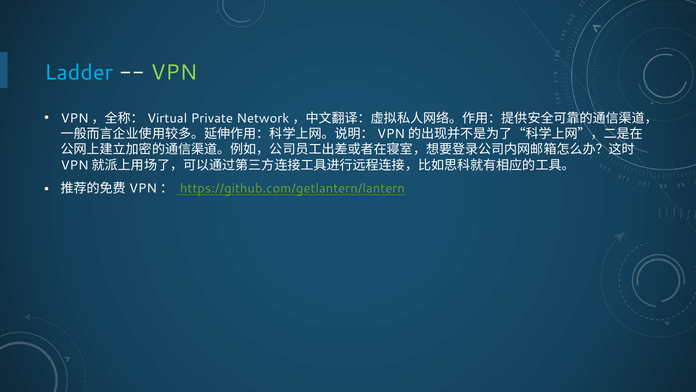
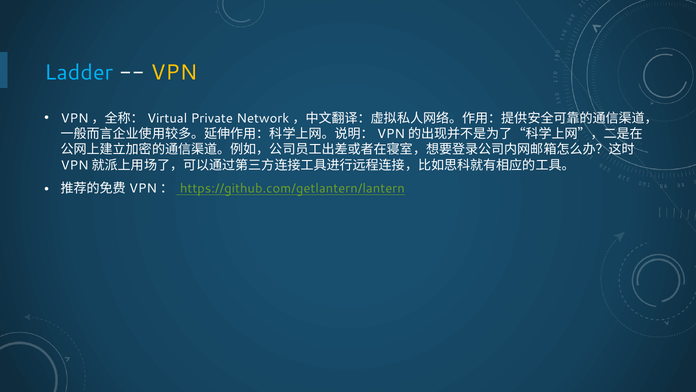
VPN colour: light green -> yellow (174, 72)
